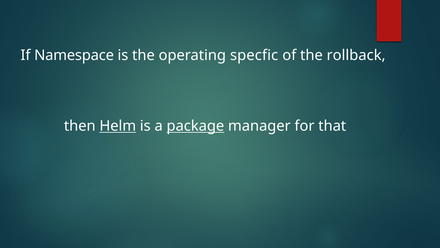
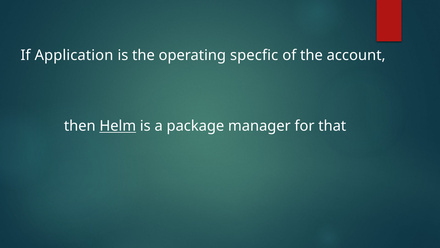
Namespace: Namespace -> Application (74, 55)
rollback: rollback -> account (356, 55)
package underline: present -> none (195, 126)
